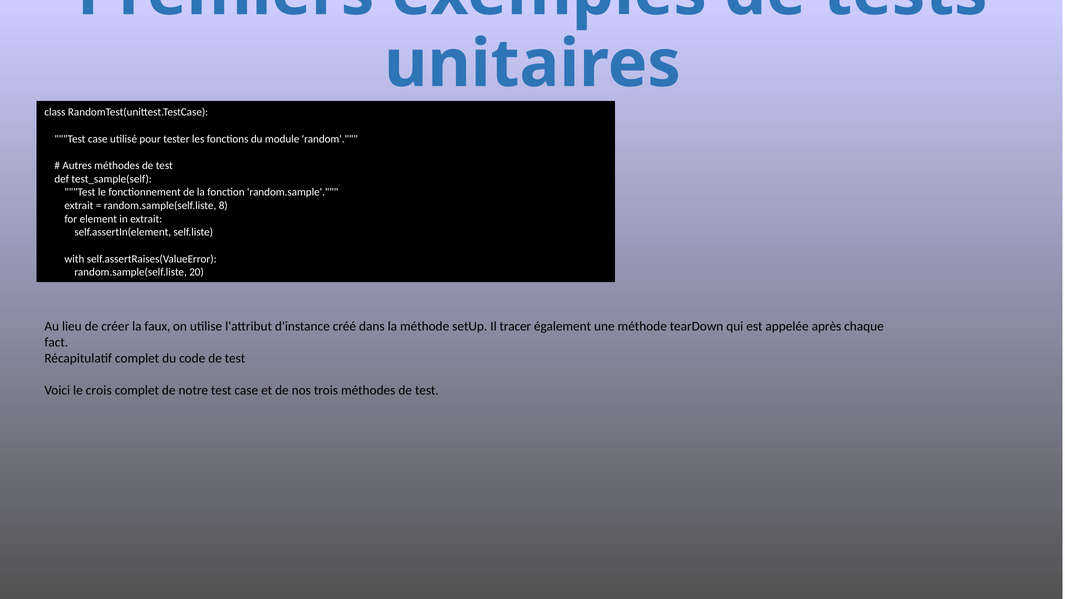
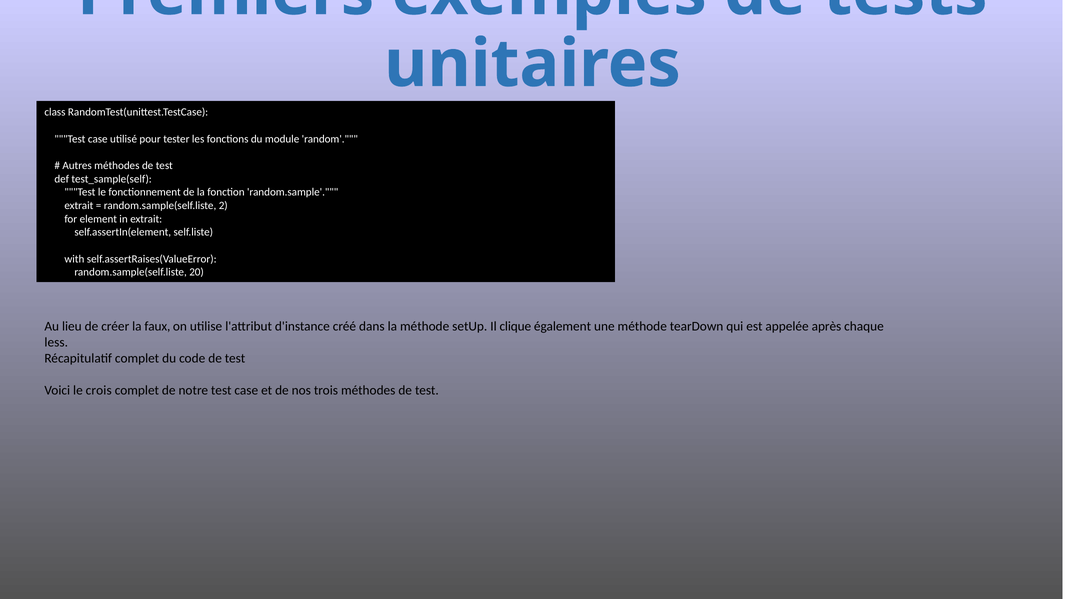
8: 8 -> 2 (223, 206)
tracer: tracer -> clique (515, 327)
fact: fact -> less (56, 342)
